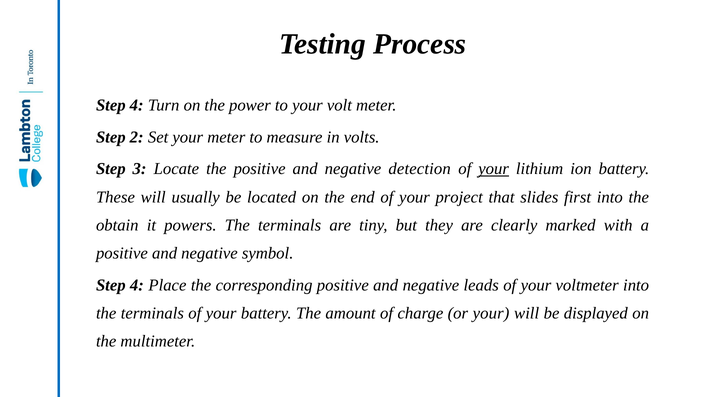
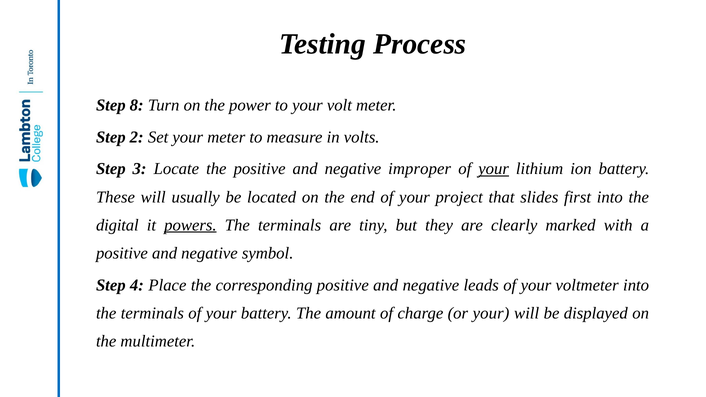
4: 4 -> 8 (137, 105)
detection: detection -> improper (420, 169)
obtain: obtain -> digital (117, 225)
powers underline: none -> present (190, 225)
